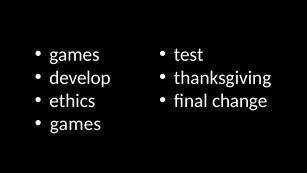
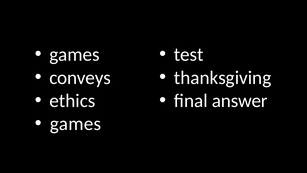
develop: develop -> conveys (80, 78)
change: change -> answer (240, 101)
